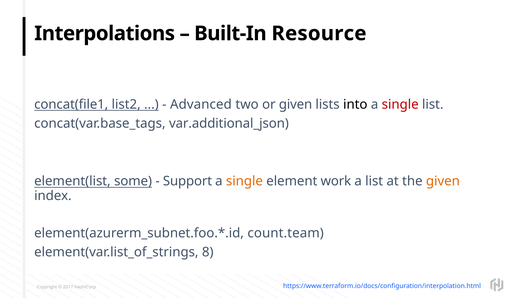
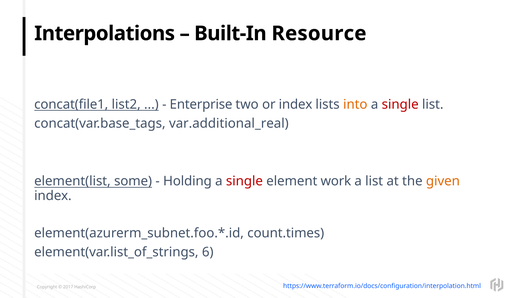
Advanced: Advanced -> Enterprise (201, 104)
or given: given -> index (296, 104)
into colour: black -> orange (355, 104)
var.additional_json: var.additional_json -> var.additional_real (229, 123)
Support: Support -> Holding (187, 181)
single colour: orange -> red (244, 181)
count.team: count.team -> count.times (286, 233)
8: 8 -> 6 (208, 252)
